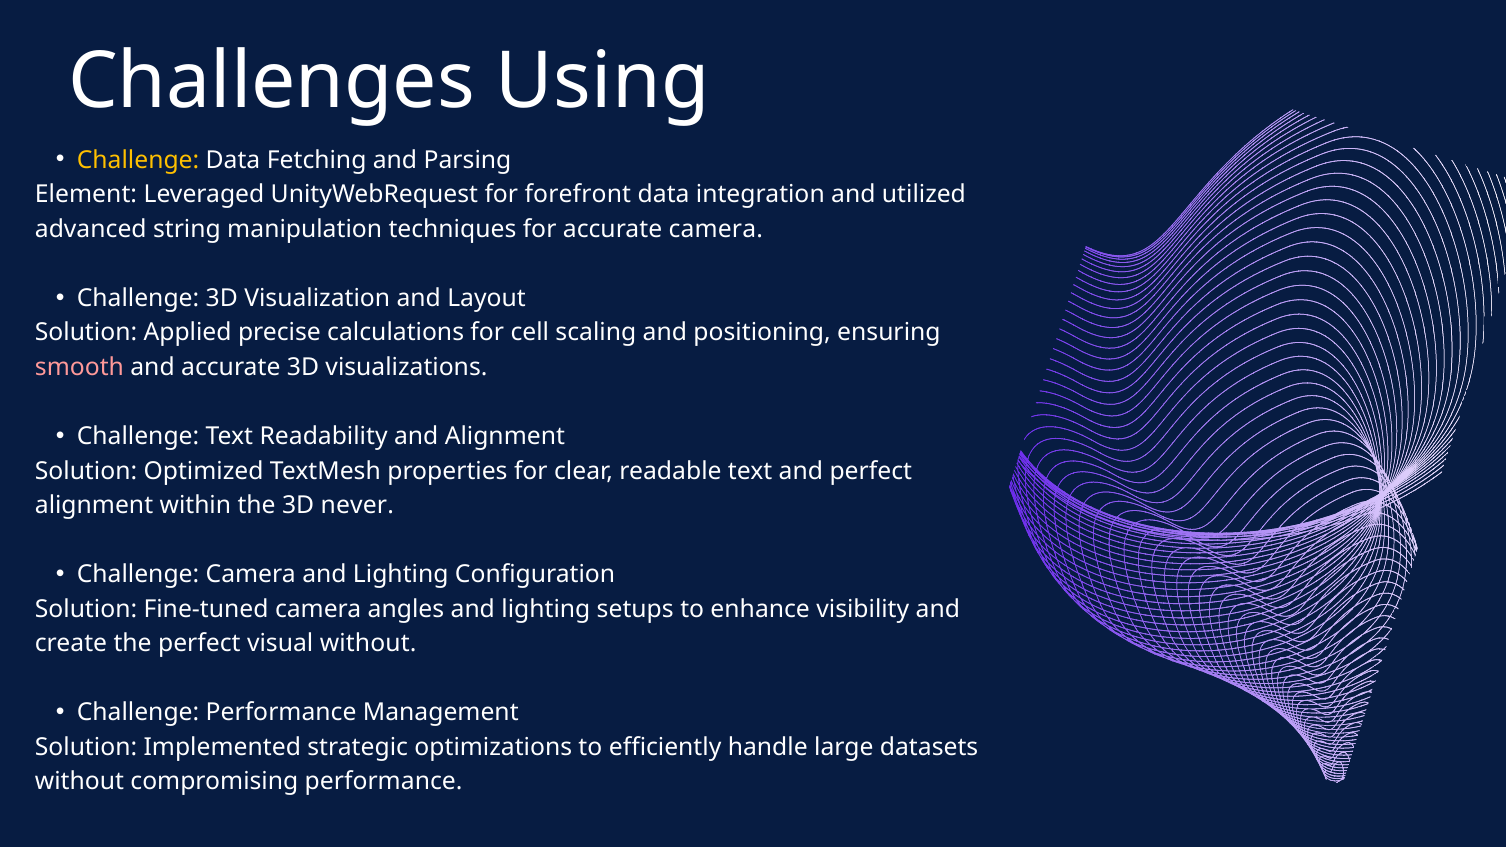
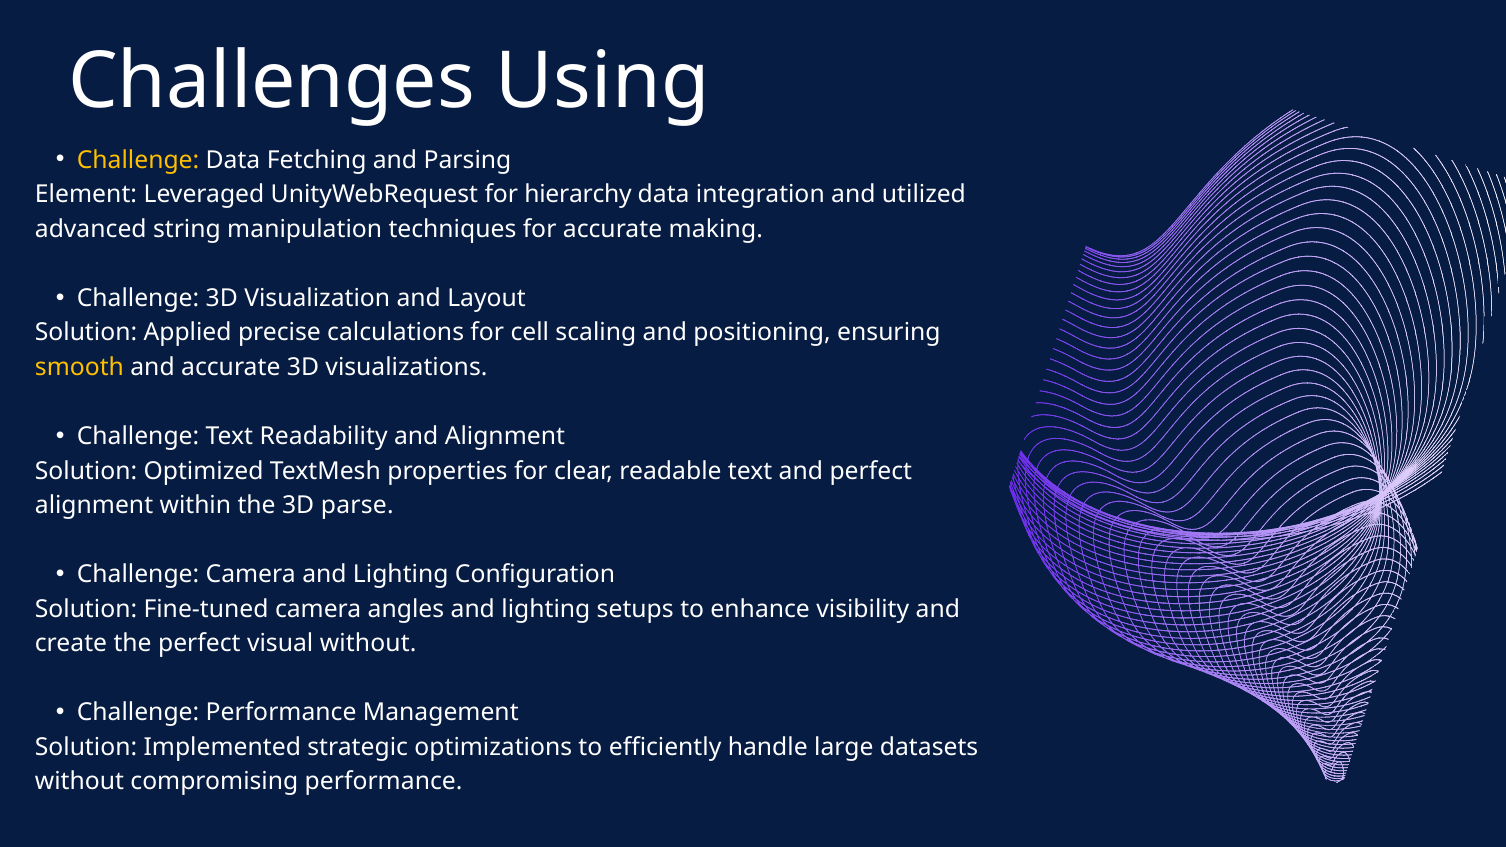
forefront: forefront -> hierarchy (578, 195)
accurate camera: camera -> making (716, 229)
smooth colour: pink -> yellow (79, 367)
never: never -> parse (357, 506)
